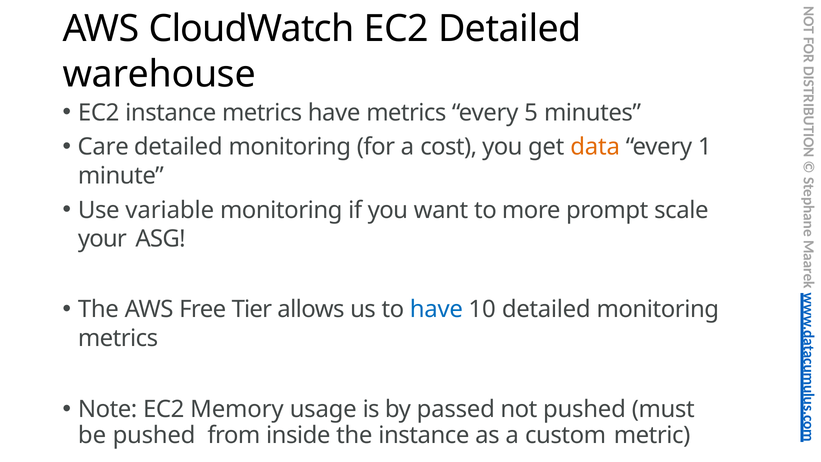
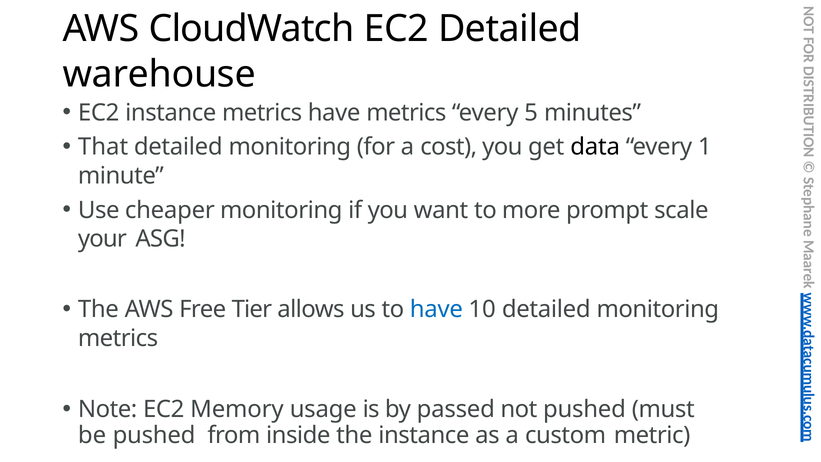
Care: Care -> That (103, 147)
data colour: orange -> black (595, 147)
variable: variable -> cheaper (170, 210)
